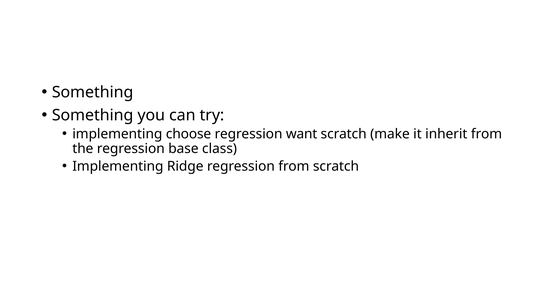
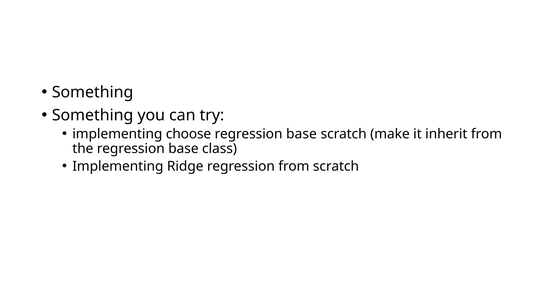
want: want -> base (301, 134)
